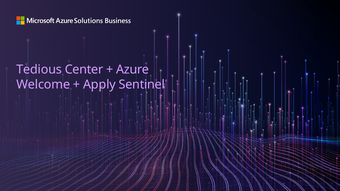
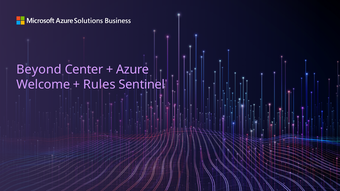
Tedious: Tedious -> Beyond (39, 70)
Apply: Apply -> Rules (99, 85)
